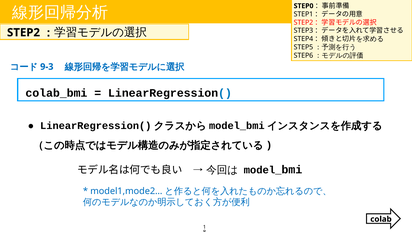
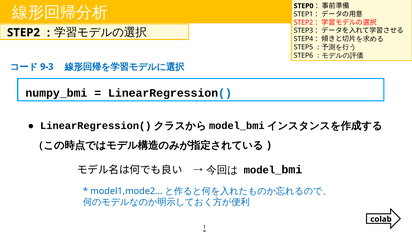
colab_bmi: colab_bmi -> numpy_bmi (56, 93)
